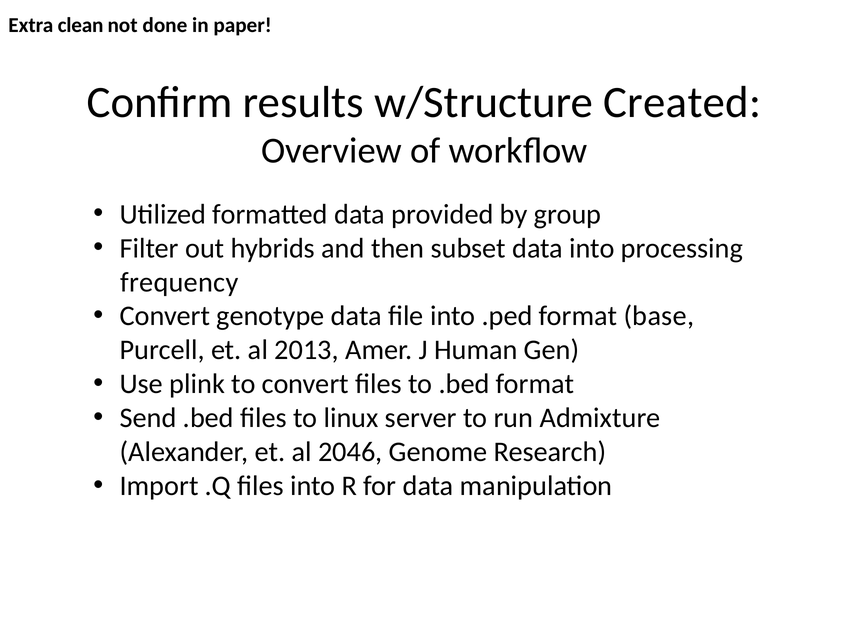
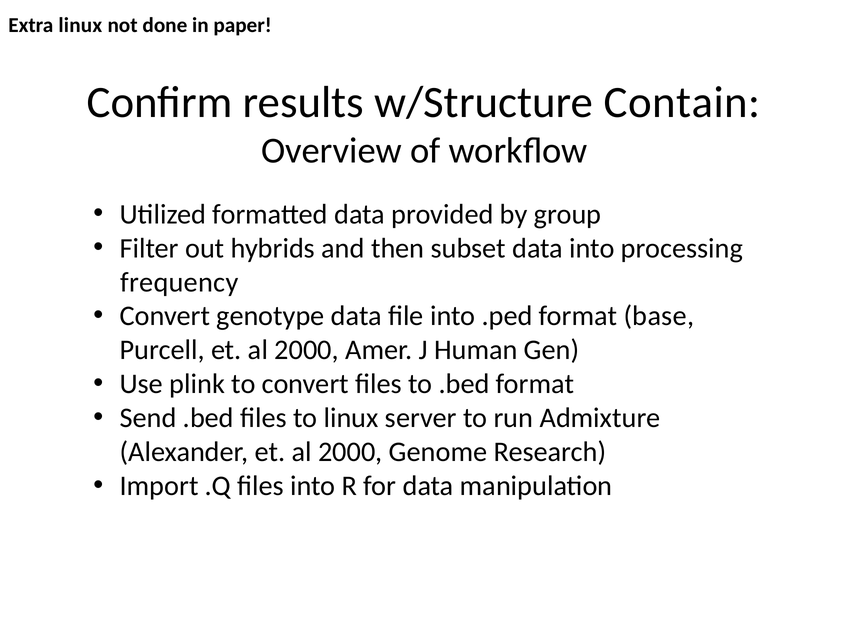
Extra clean: clean -> linux (80, 25)
Created: Created -> Contain (682, 102)
Purcell et al 2013: 2013 -> 2000 (307, 350)
Alexander et al 2046: 2046 -> 2000 (350, 452)
